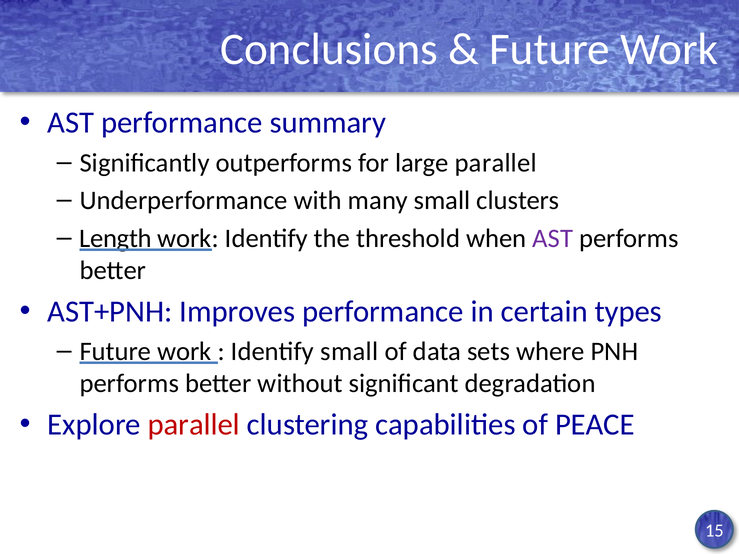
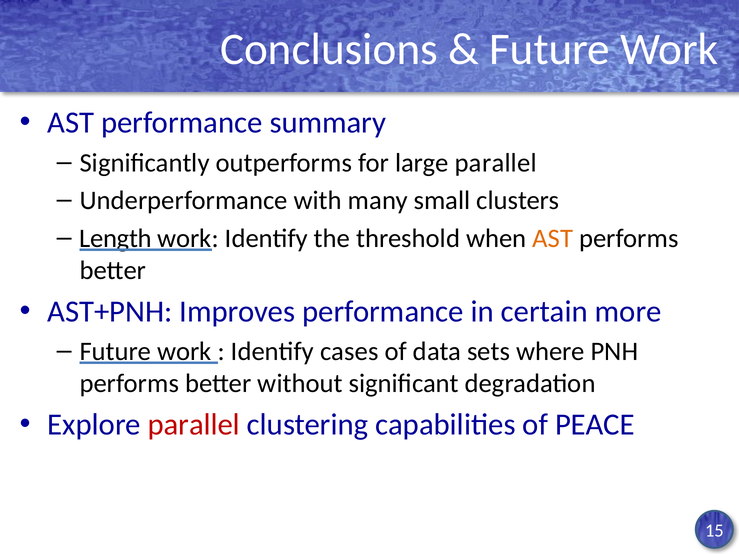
AST colour: purple -> orange (553, 238)
types: types -> more (628, 312)
Identify small: small -> cases (349, 352)
